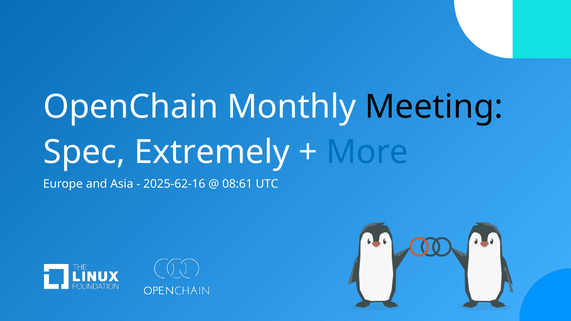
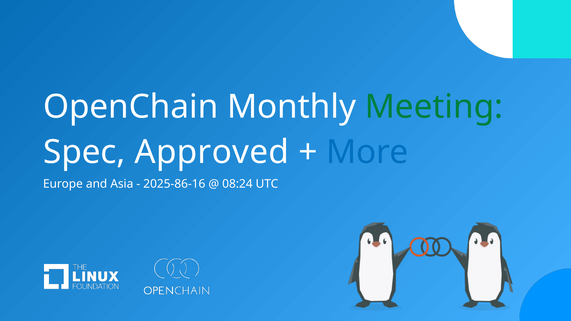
Meeting colour: black -> green (434, 107)
Extremely: Extremely -> Approved (212, 152)
2025-62-16: 2025-62-16 -> 2025-86-16 (174, 184)
08:61: 08:61 -> 08:24 (237, 184)
